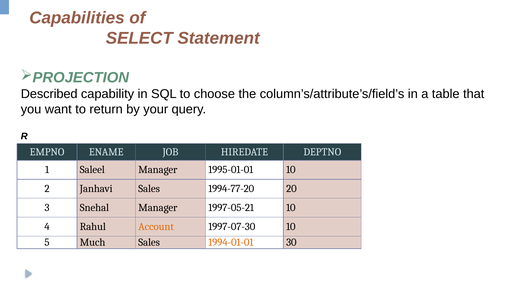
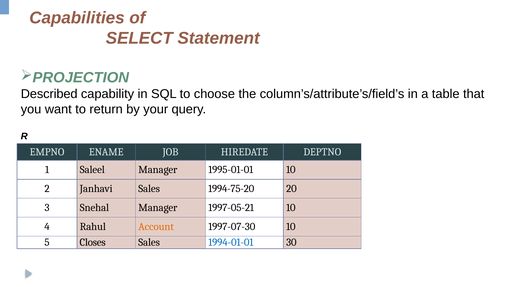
1994-77-20: 1994-77-20 -> 1994-75-20 (231, 189)
Much: Much -> Closes (93, 242)
1994-01-01 colour: orange -> blue (231, 242)
